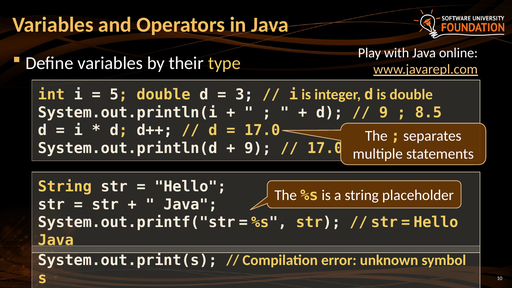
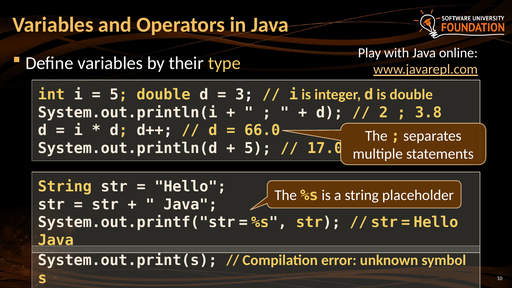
9: 9 -> 2 (384, 112)
8.5: 8.5 -> 3.8 (428, 112)
17.0: 17.0 -> 66.0 (262, 130)
9: 9 -> 5 (258, 148)
